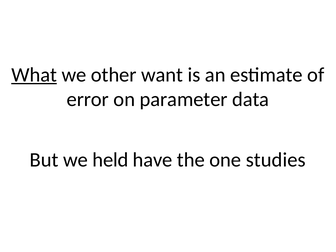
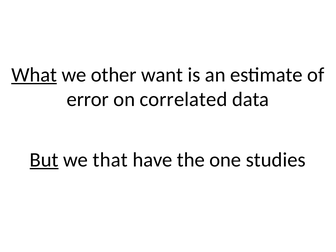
parameter: parameter -> correlated (184, 99)
But underline: none -> present (44, 160)
held: held -> that (110, 160)
